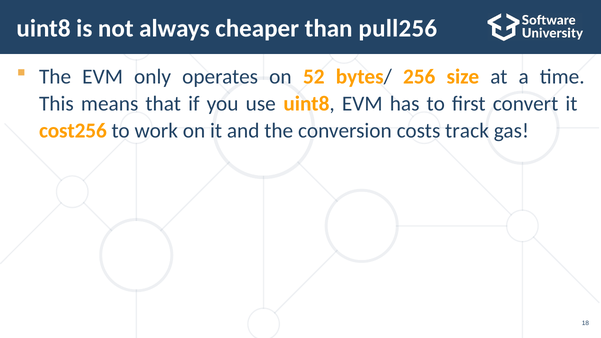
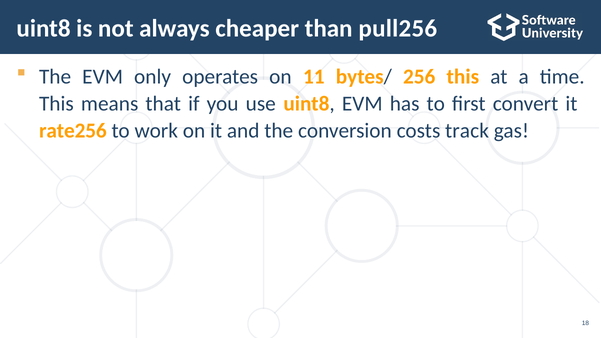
52: 52 -> 11 (314, 77)
256 size: size -> this (463, 77)
cost256: cost256 -> rate256 (73, 131)
